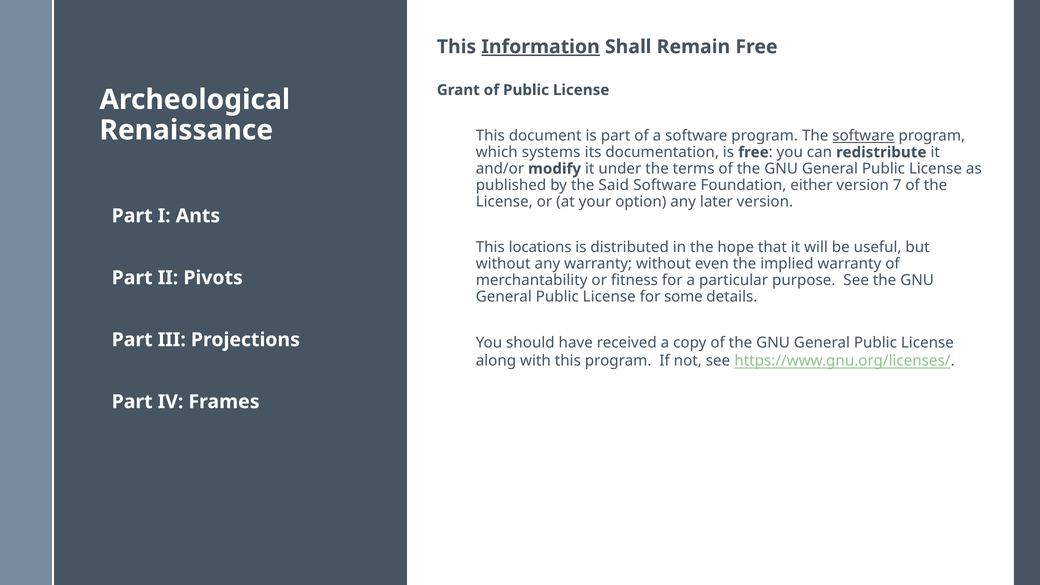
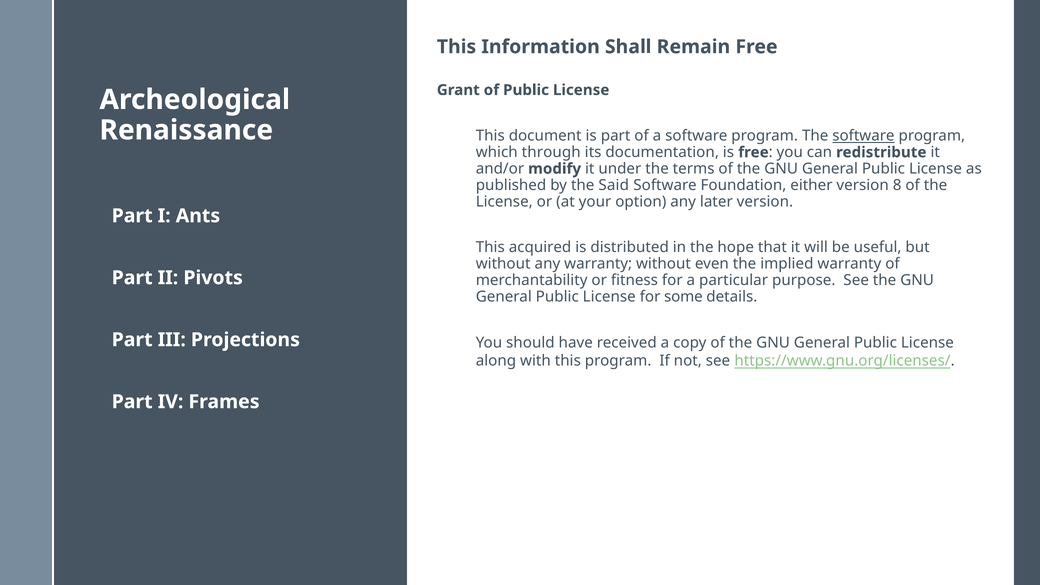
Information underline: present -> none (541, 47)
systems: systems -> through (551, 152)
7: 7 -> 8 (897, 185)
locations: locations -> acquired (540, 248)
